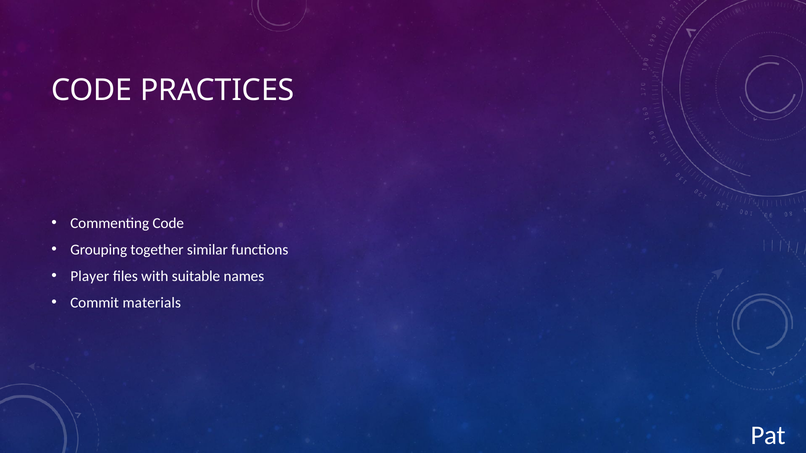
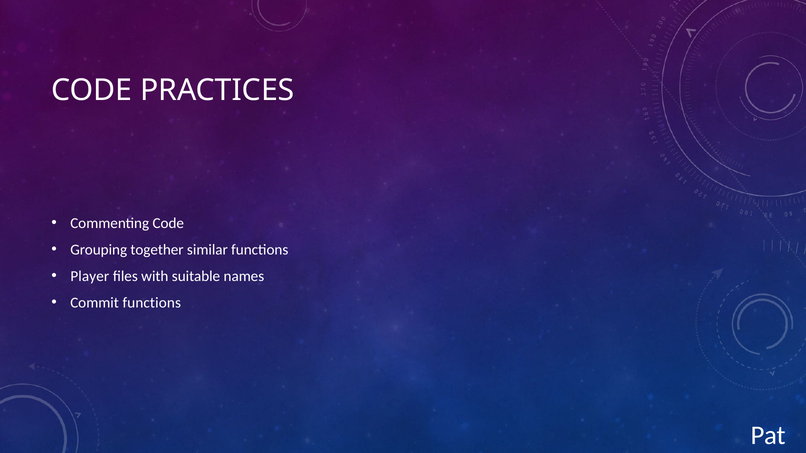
Commit materials: materials -> functions (152, 303)
